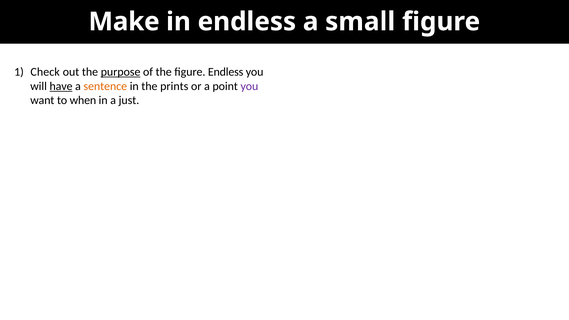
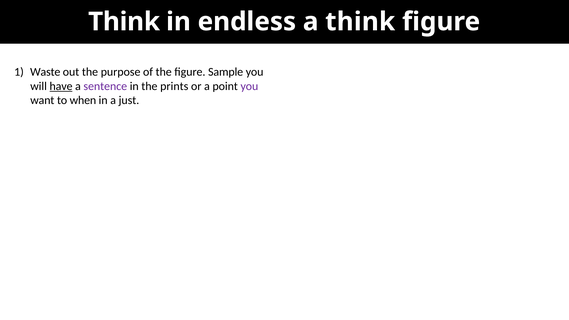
Make: Make -> Think (124, 22)
a small: small -> think (360, 22)
Check: Check -> Waste (45, 72)
purpose underline: present -> none (121, 72)
figure Endless: Endless -> Sample (226, 72)
sentence colour: orange -> purple (105, 86)
